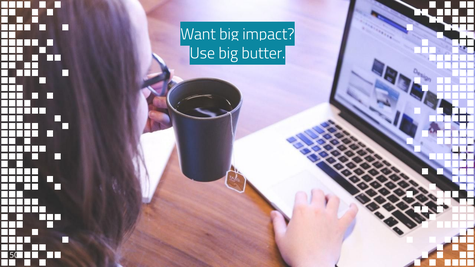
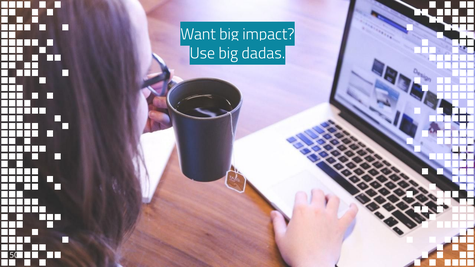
butter: butter -> dadas (263, 53)
